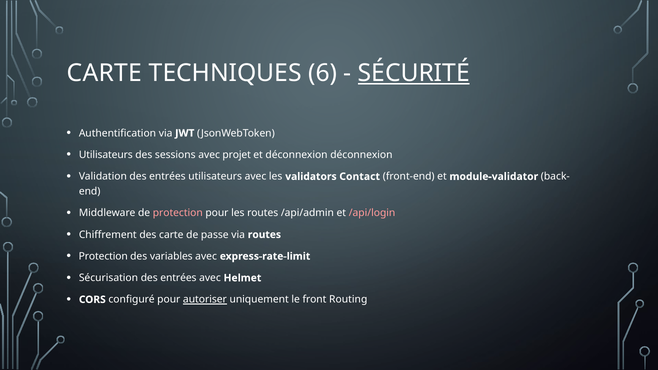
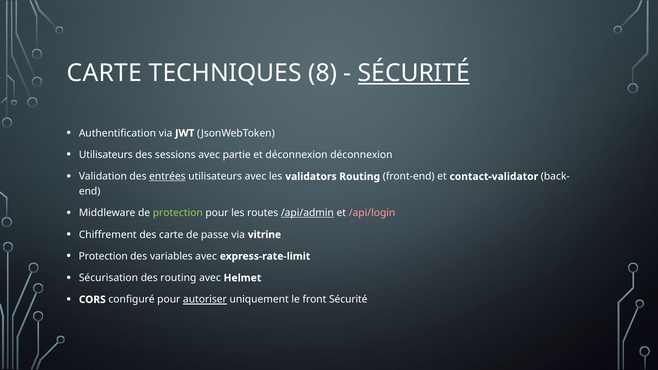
6: 6 -> 8 (323, 73)
projet: projet -> partie (237, 155)
entrées underline: none -> present (167, 177)
validators Contact: Contact -> Routing (360, 177)
module-validator: module-validator -> contact-validator (494, 177)
protection colour: pink -> light green (178, 213)
/api/admin underline: none -> present (307, 213)
via routes: routes -> vitrine (264, 235)
Sécurisation des entrées: entrées -> routing (178, 278)
front Routing: Routing -> Sécurité (348, 300)
